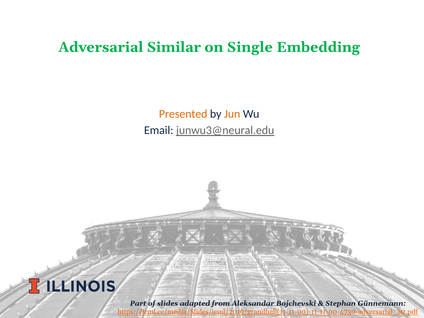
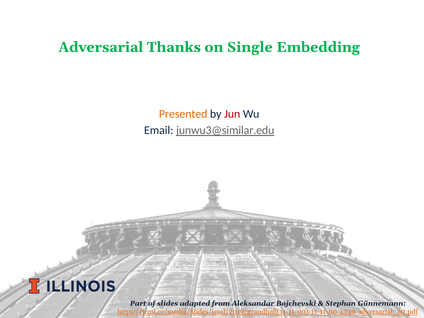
Similar: Similar -> Thanks (174, 47)
Jun colour: orange -> red (232, 114)
junwu3@neural.edu: junwu3@neural.edu -> junwu3@similar.edu (225, 130)
